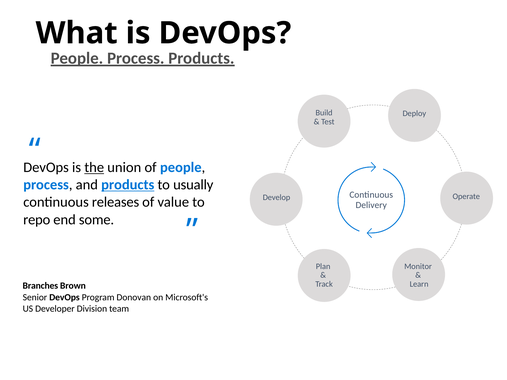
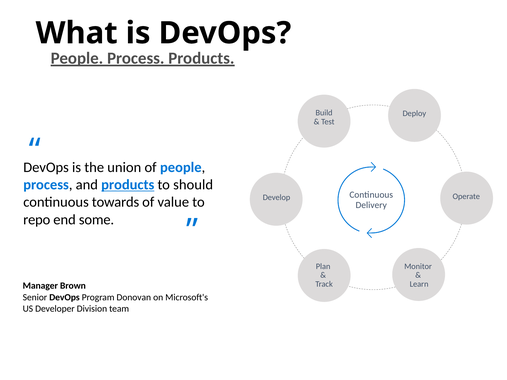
the underline: present -> none (94, 168)
usually: usually -> should (193, 185)
releases: releases -> towards (116, 202)
Branches: Branches -> Manager (40, 286)
